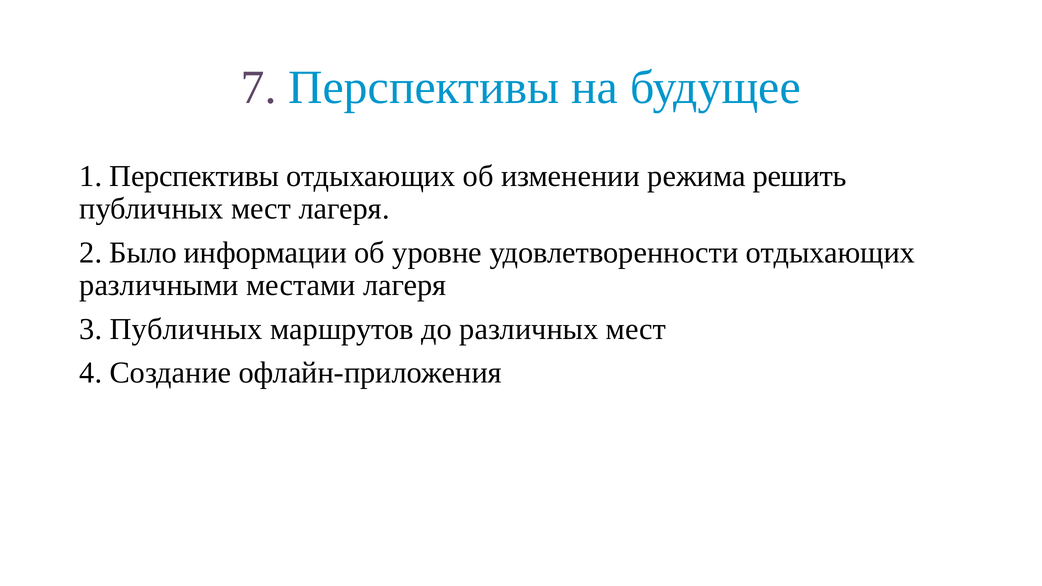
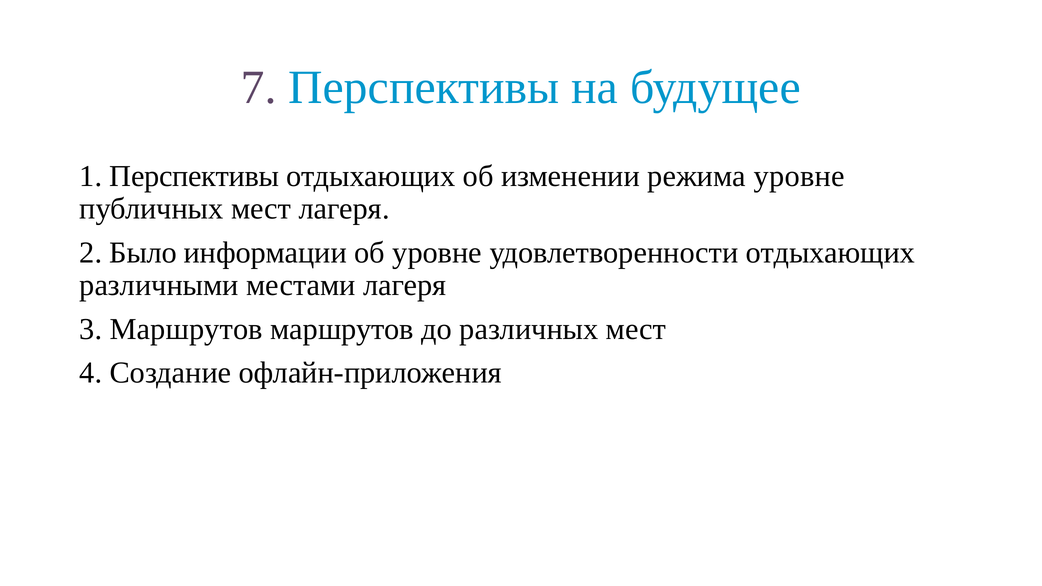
режима решить: решить -> уровне (799, 176)
3 Публичных: Публичных -> Маршрутов (186, 329)
